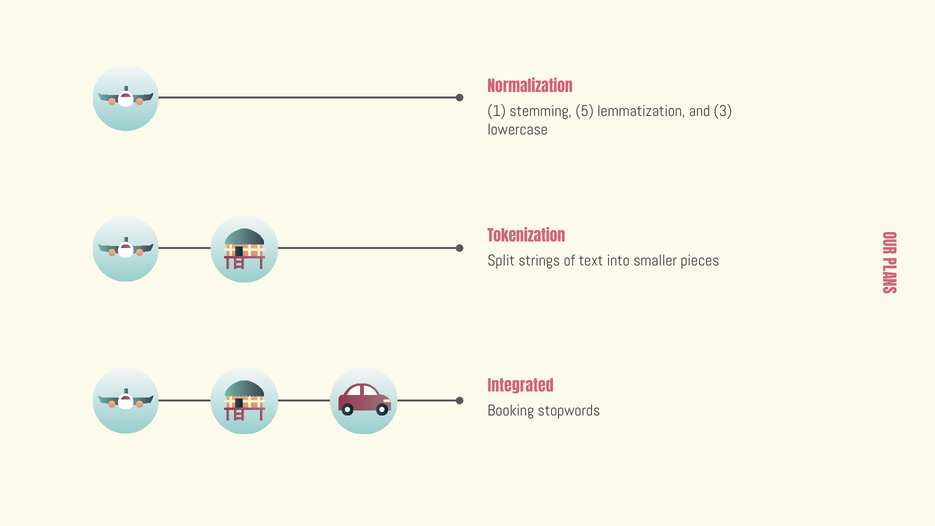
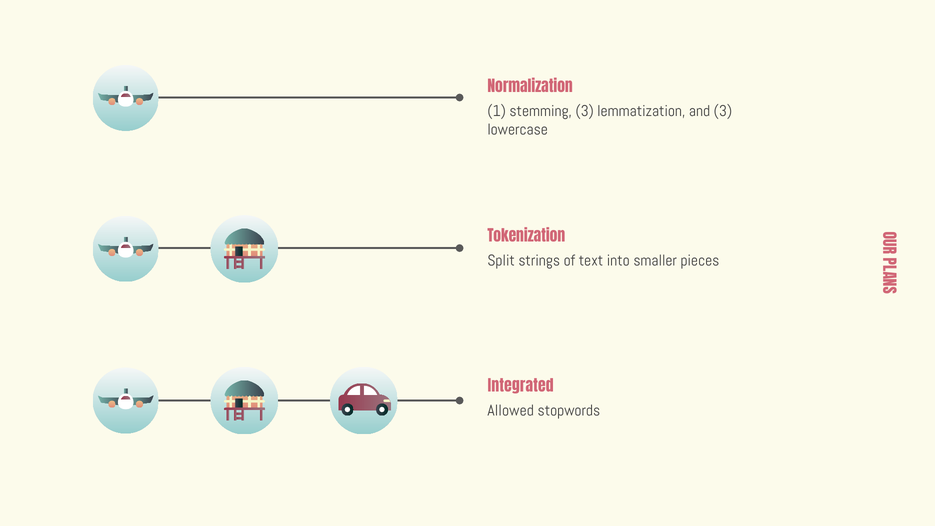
stemming 5: 5 -> 3 (585, 111)
Booking: Booking -> Allowed (511, 410)
